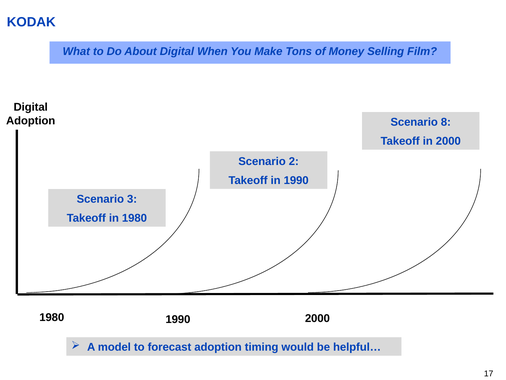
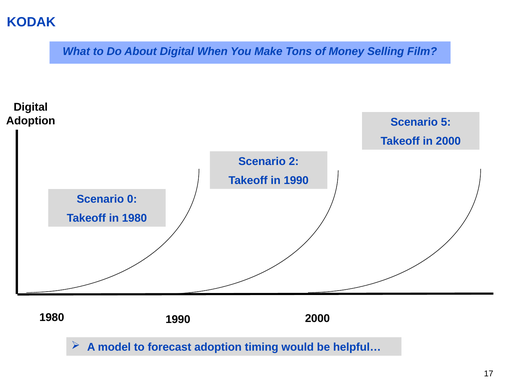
8: 8 -> 5 (446, 122)
3: 3 -> 0 (132, 199)
